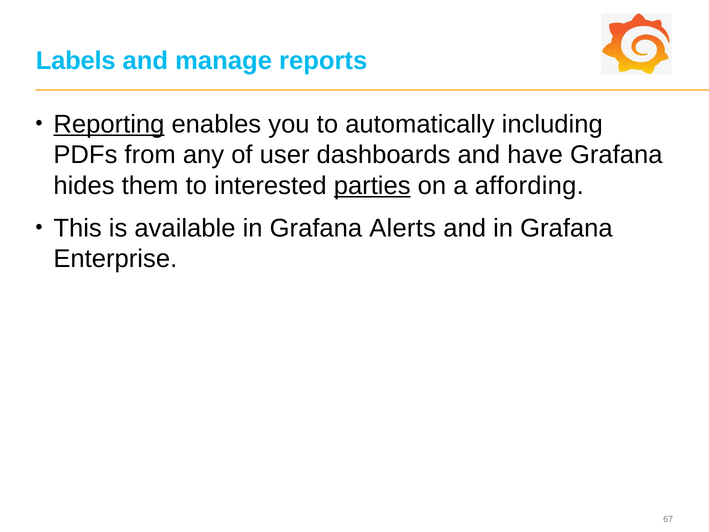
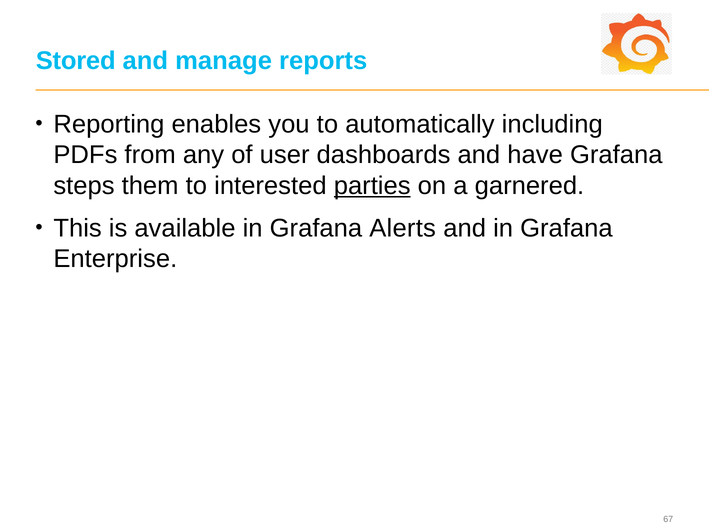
Labels: Labels -> Stored (76, 61)
Reporting underline: present -> none (109, 124)
hides: hides -> steps (84, 186)
affording: affording -> garnered (529, 186)
